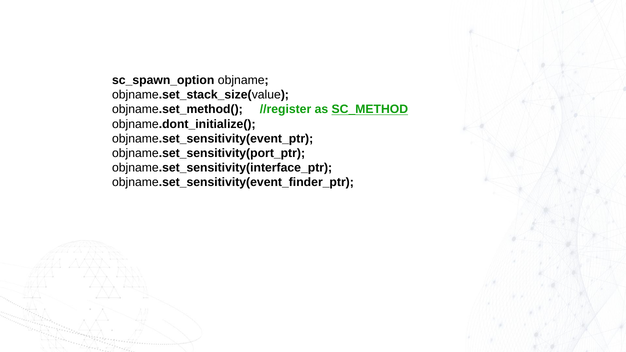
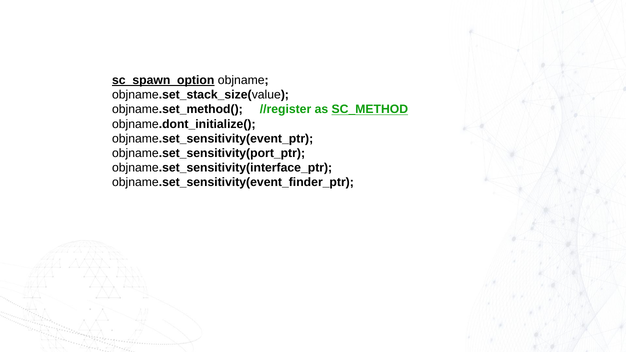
sc_spawn_option underline: none -> present (163, 80)
